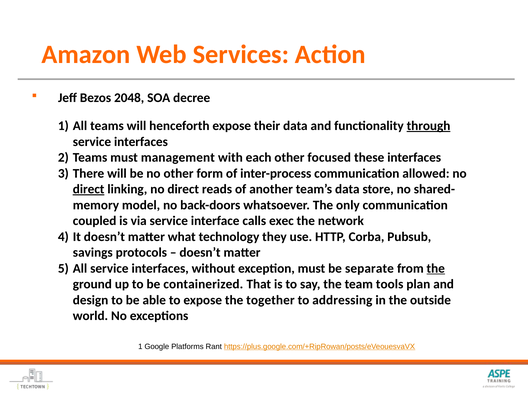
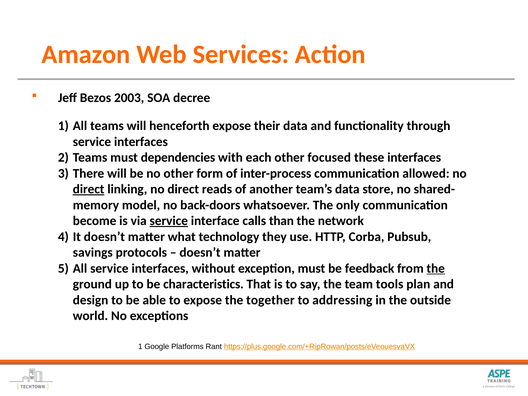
2048: 2048 -> 2003 (129, 98)
through underline: present -> none (429, 126)
management: management -> dependencies (178, 157)
coupled: coupled -> become (95, 221)
service underline: none -> present (169, 221)
exec: exec -> than (281, 221)
separate: separate -> feedback (370, 268)
containerized: containerized -> characteristics (203, 284)
